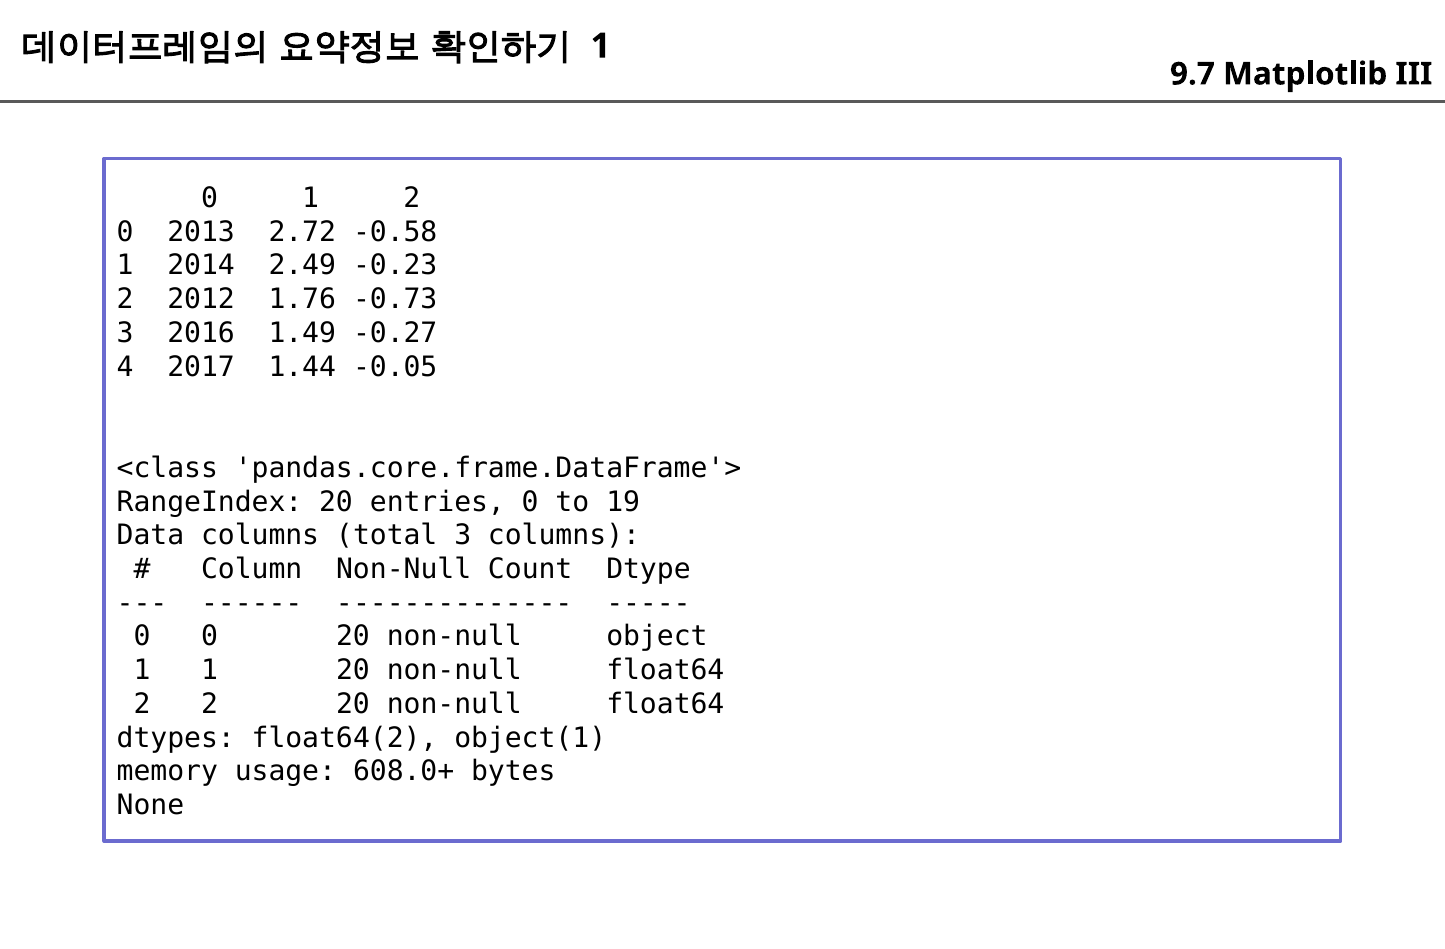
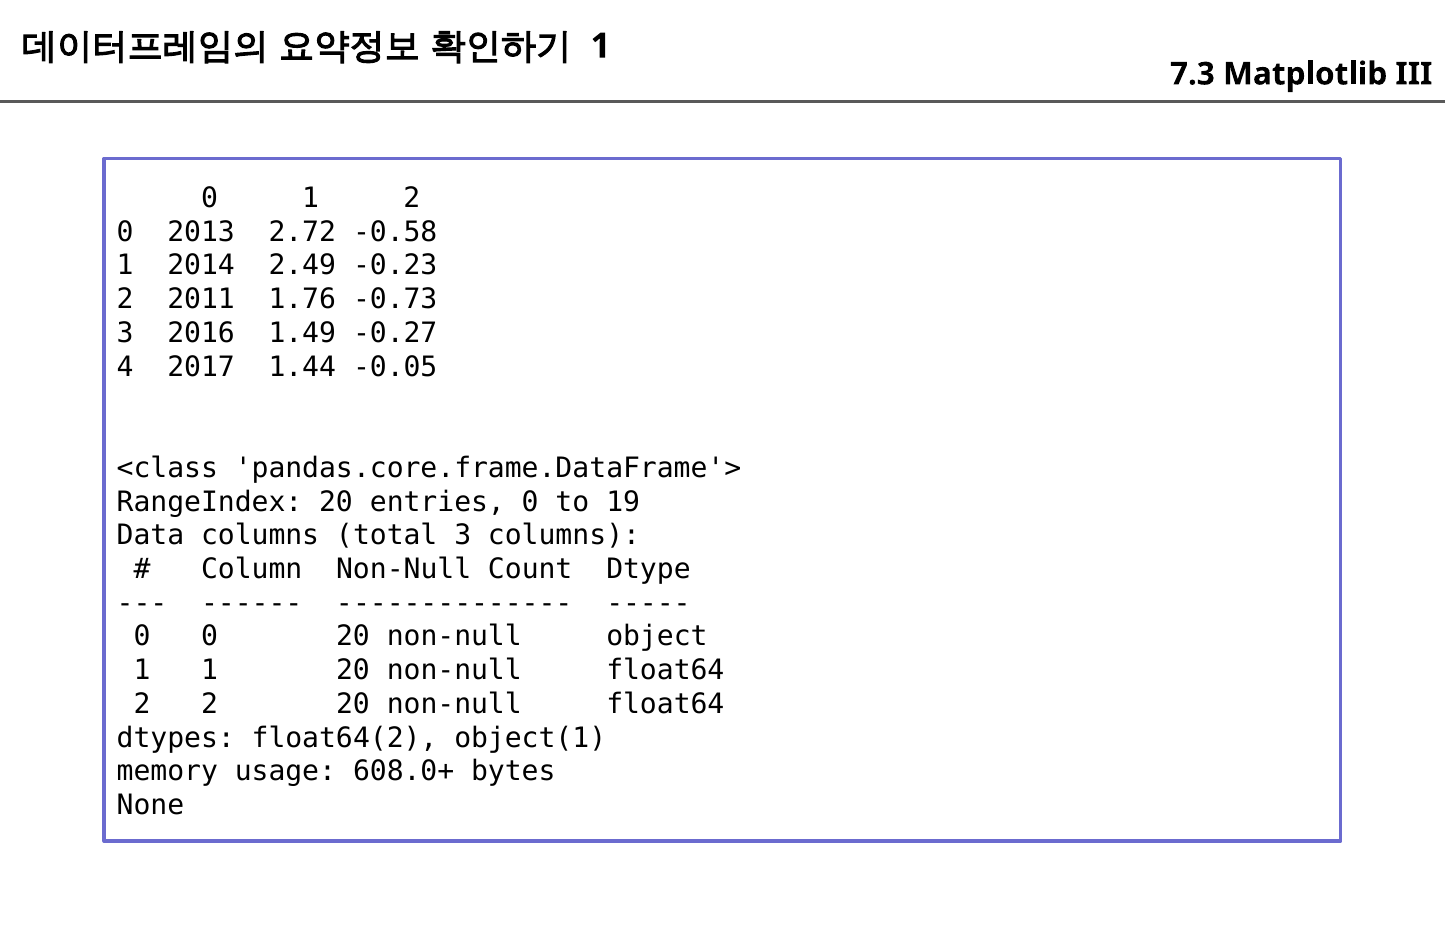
9.7: 9.7 -> 7.3 (1192, 74)
2012: 2012 -> 2011 (201, 299)
